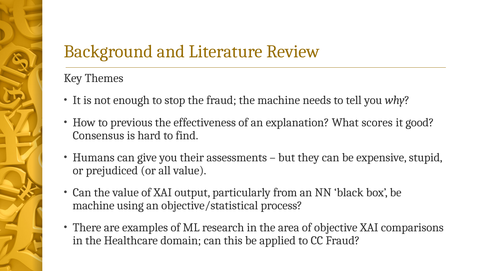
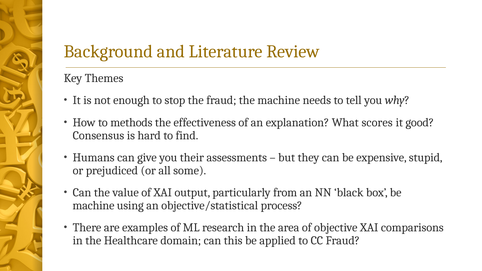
previous: previous -> methods (131, 122)
all value: value -> some (190, 171)
